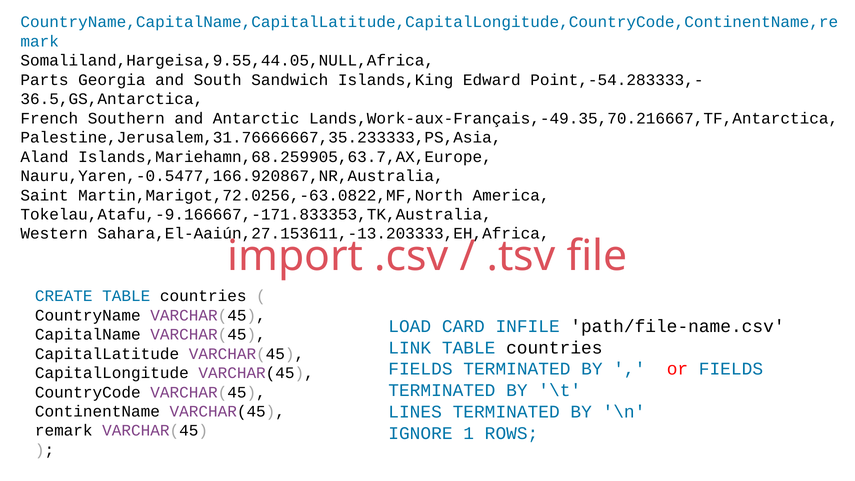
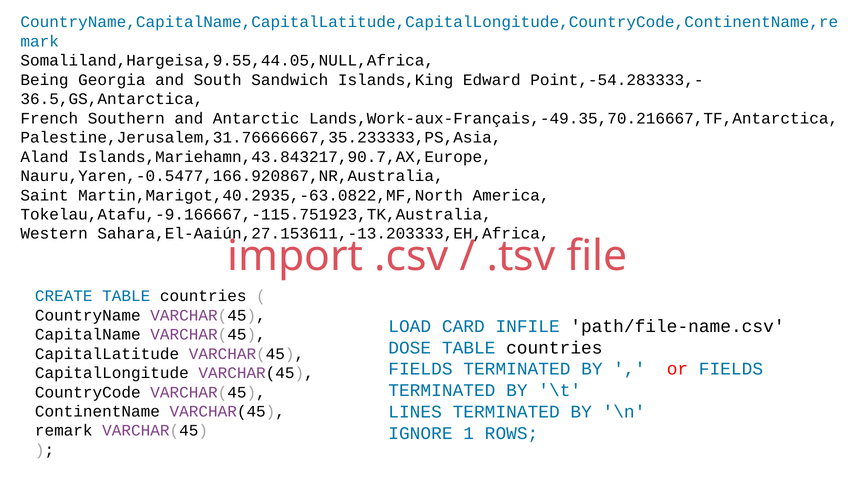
Parts: Parts -> Being (45, 80)
Islands,Mariehamn,68.259905,63.7,AX,Europe: Islands,Mariehamn,68.259905,63.7,AX,Europe -> Islands,Mariehamn,43.843217,90.7,AX,Europe (285, 157)
Martin,Marigot,72.0256,-63.0822,MF,North: Martin,Marigot,72.0256,-63.0822,MF,North -> Martin,Marigot,40.2935,-63.0822,MF,North (271, 195)
Tokelau,Atafu,-9.166667,-171.833353,TK,Australia: Tokelau,Atafu,-9.166667,-171.833353,TK,Australia -> Tokelau,Atafu,-9.166667,-115.751923,TK,Australia (256, 214)
LINK: LINK -> DOSE (410, 348)
